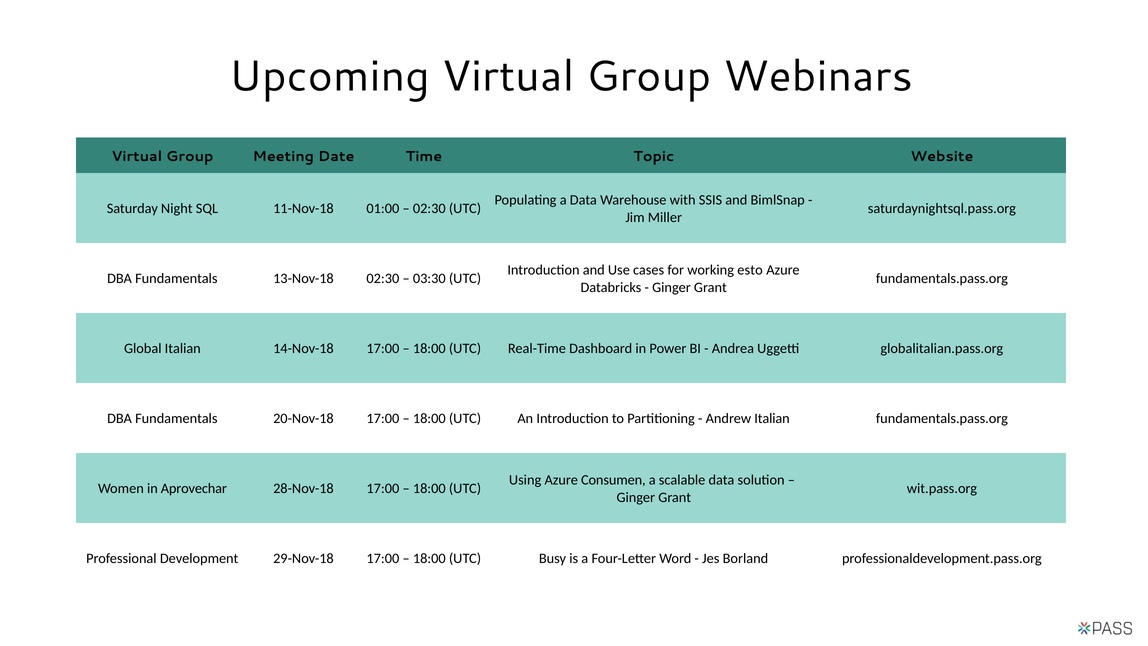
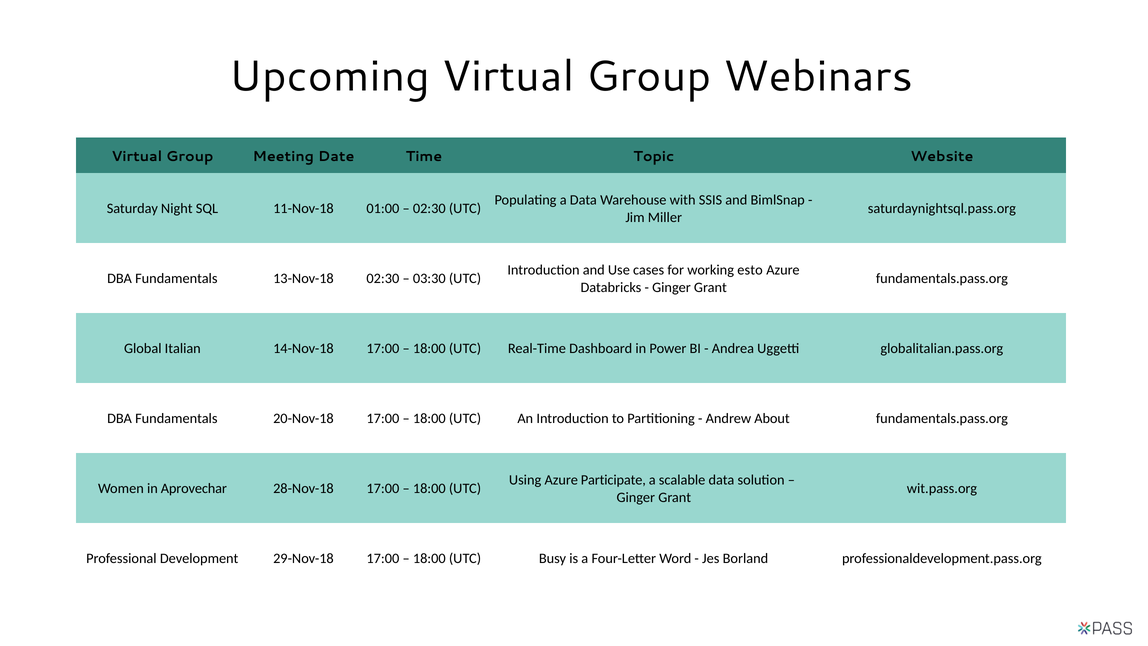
Andrew Italian: Italian -> About (772, 418)
Consumen: Consumen -> Participate (613, 480)
